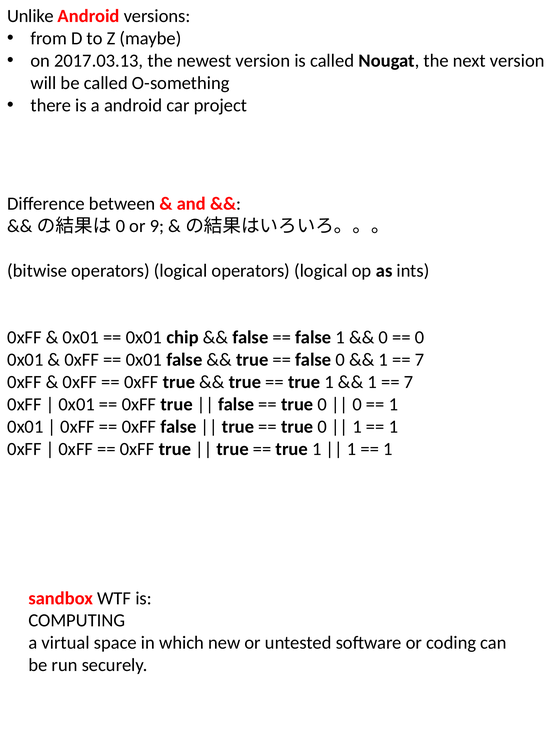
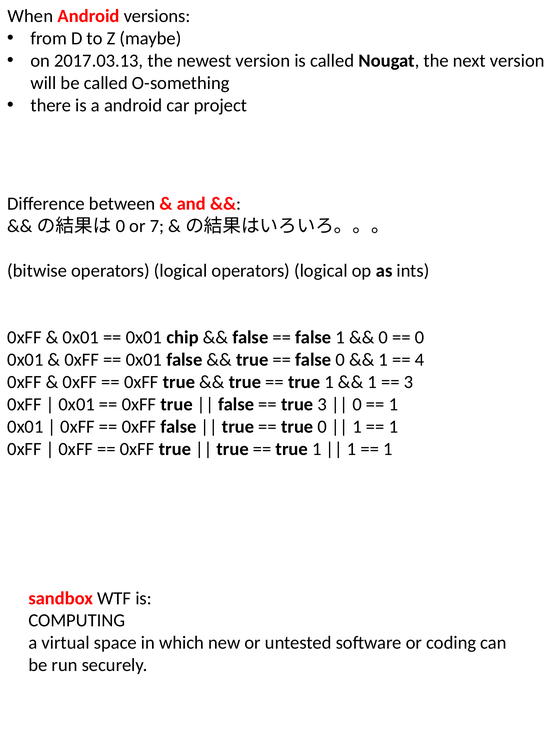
Unlike: Unlike -> When (30, 16)
9: 9 -> 7 (157, 226)
7: 7 -> 4 (419, 360)
7: 7 -> 3 (408, 382)
0: 0 -> 3 (322, 404)
